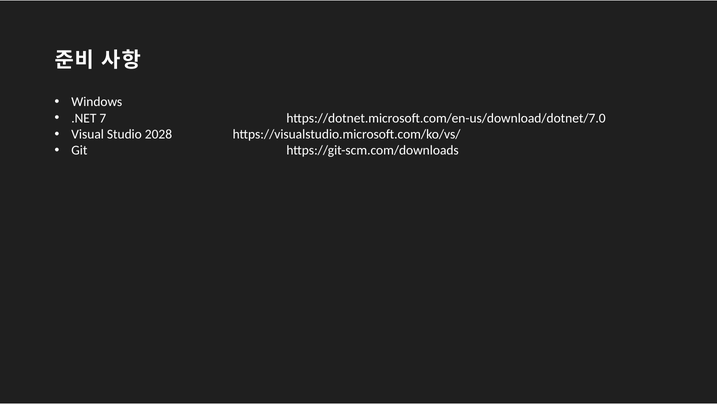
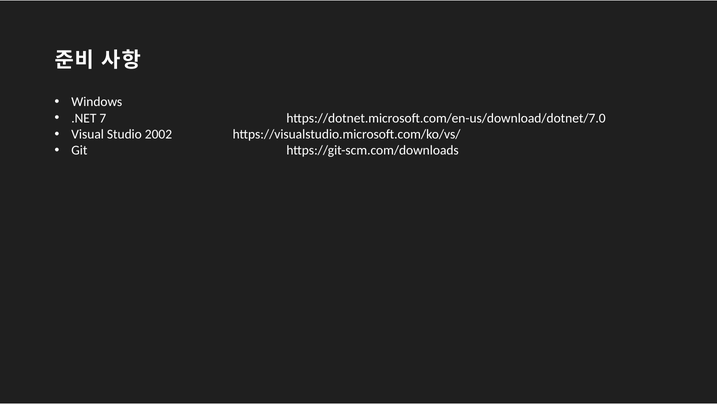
2028: 2028 -> 2002 (158, 134)
